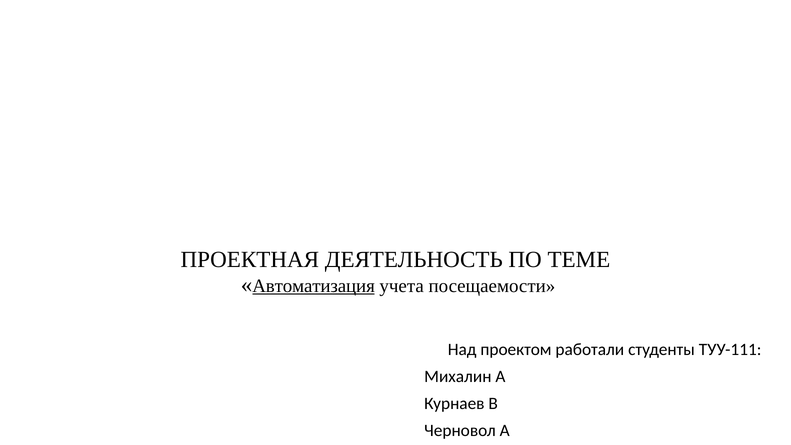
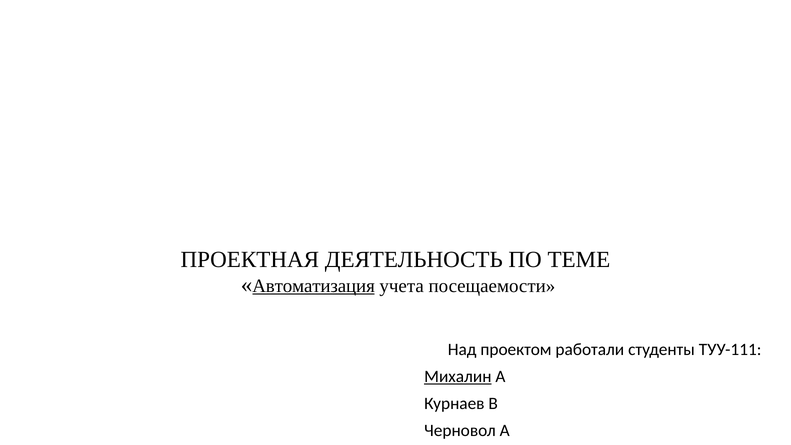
Михалин underline: none -> present (458, 377)
